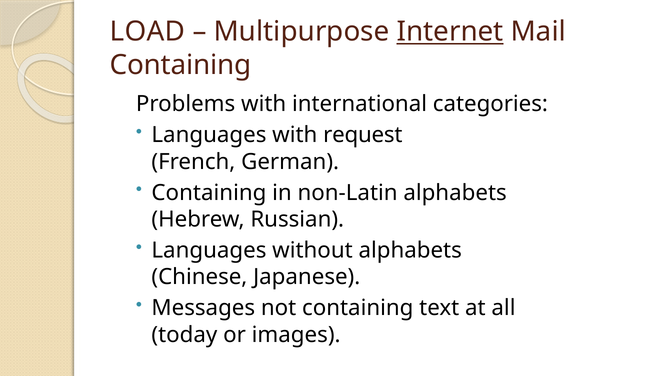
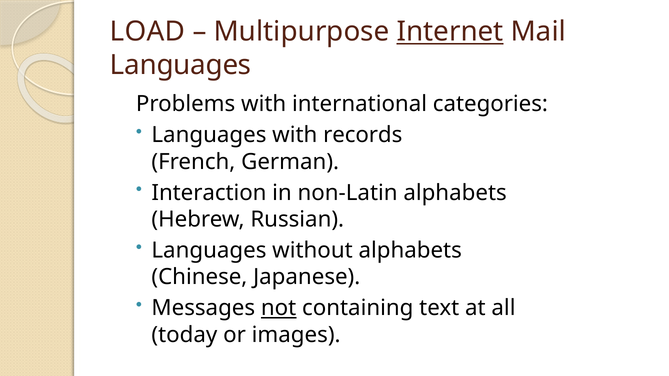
Containing: Containing -> Languages (181, 65)
request: request -> records (363, 135)
Containing: Containing -> Interaction (209, 193)
not underline: none -> present (279, 308)
